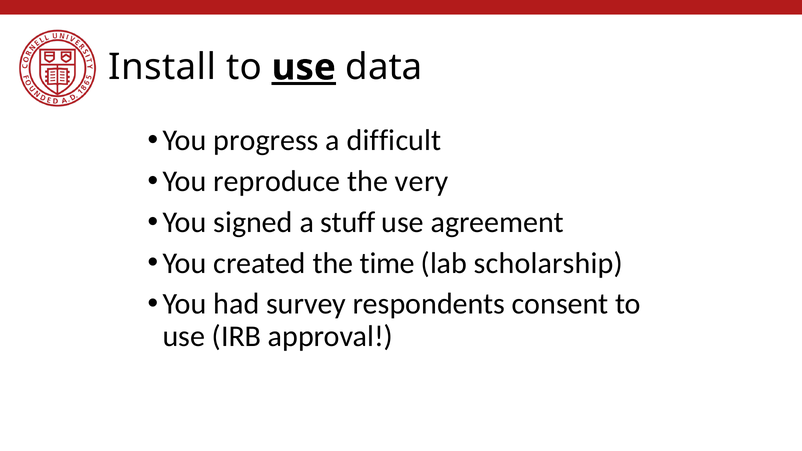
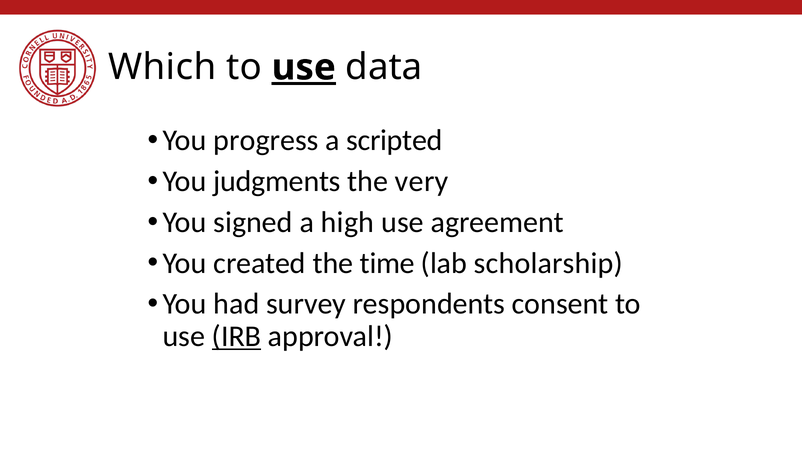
Install: Install -> Which (162, 67)
difficult: difficult -> scripted (394, 141)
reproduce: reproduce -> judgments (277, 181)
stuff: stuff -> high (348, 222)
IRB underline: none -> present (237, 337)
